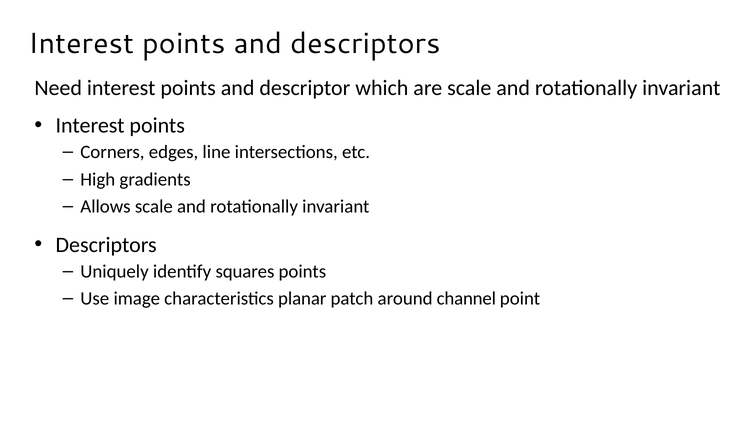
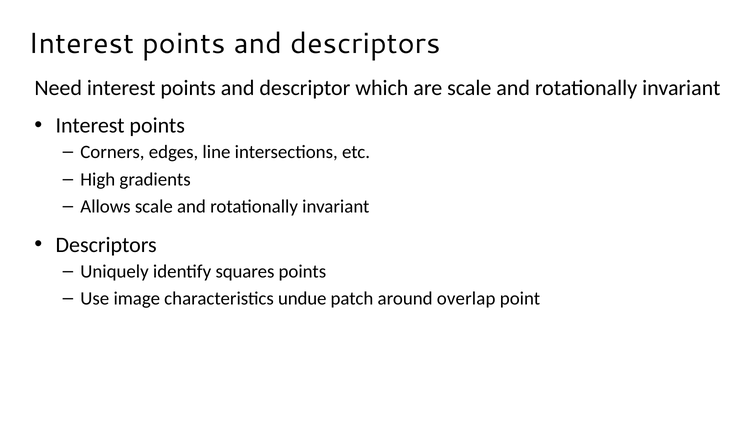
planar: planar -> undue (302, 299)
channel: channel -> overlap (466, 299)
